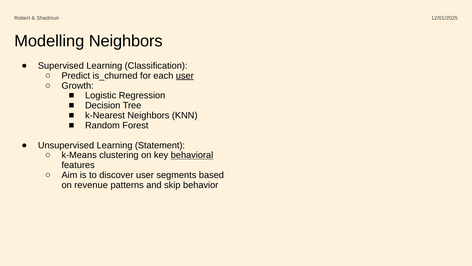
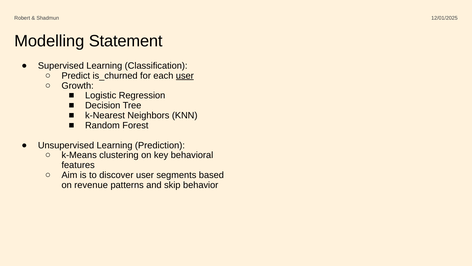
Modelling Neighbors: Neighbors -> Statement (126, 41)
Statement: Statement -> Prediction (160, 145)
behavioral underline: present -> none (192, 155)
